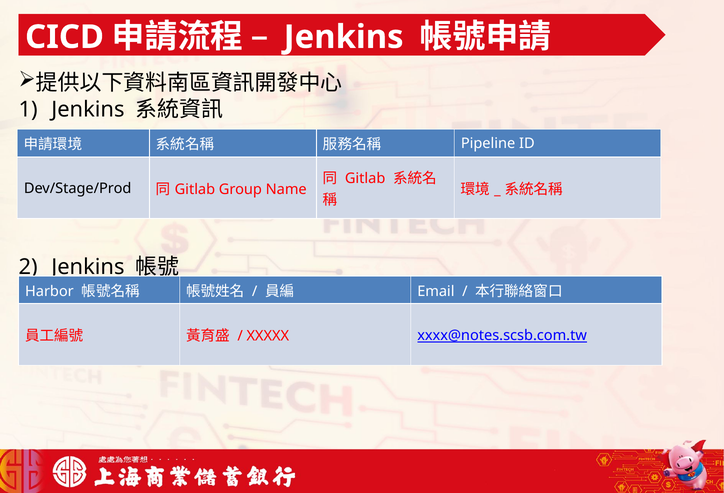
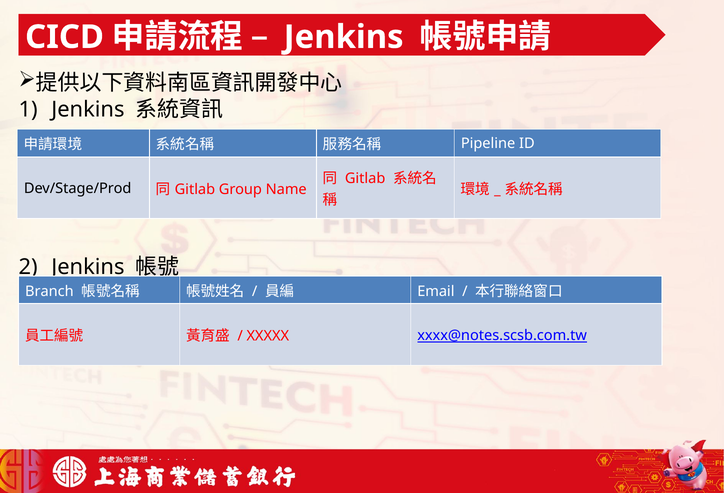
Harbor: Harbor -> Branch (49, 291)
